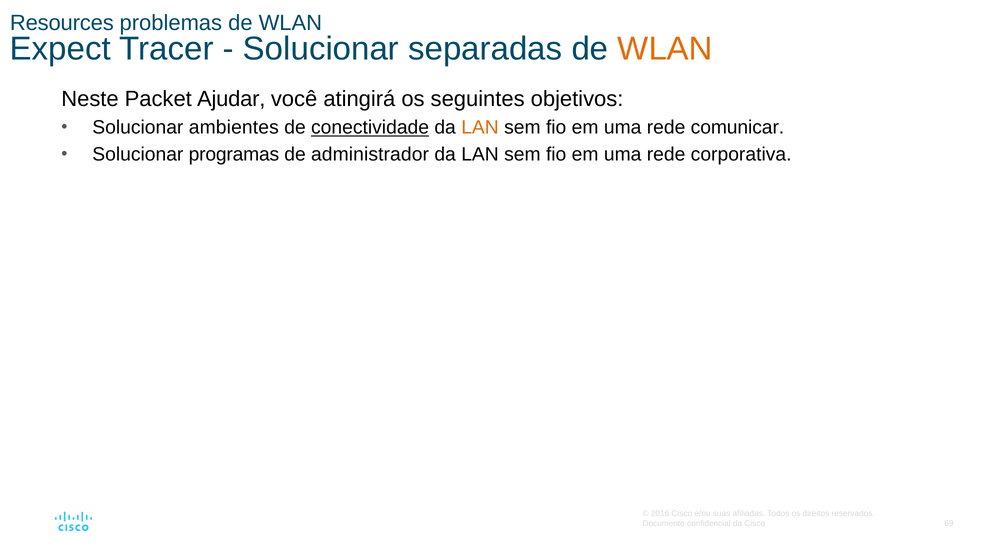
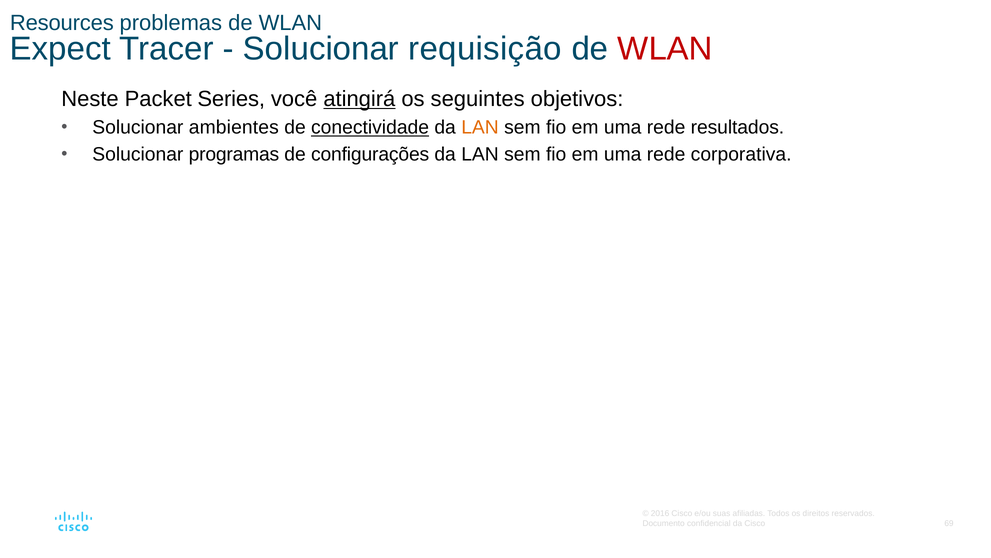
separadas: separadas -> requisição (485, 49)
WLAN colour: orange -> red (665, 49)
Ajudar: Ajudar -> Series (231, 99)
atingirá underline: none -> present (359, 99)
comunicar: comunicar -> resultados (737, 127)
administrador: administrador -> configurações (370, 154)
